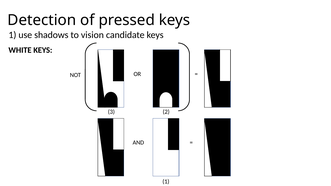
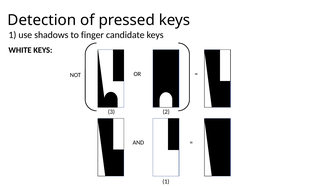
vision: vision -> finger (92, 35)
